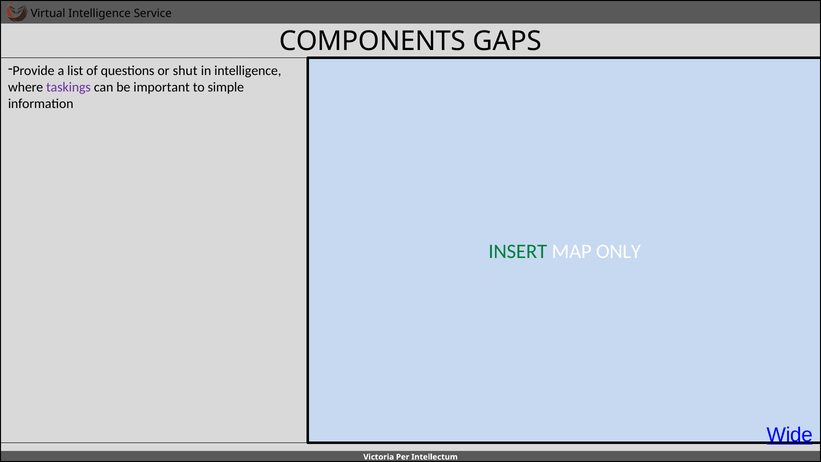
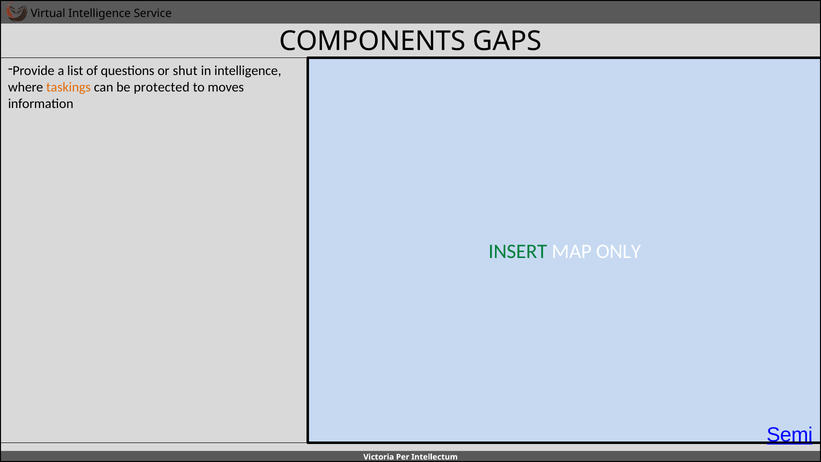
taskings colour: purple -> orange (68, 87)
important: important -> protected (162, 87)
simple: simple -> moves (226, 87)
Wide: Wide -> Semi (790, 435)
